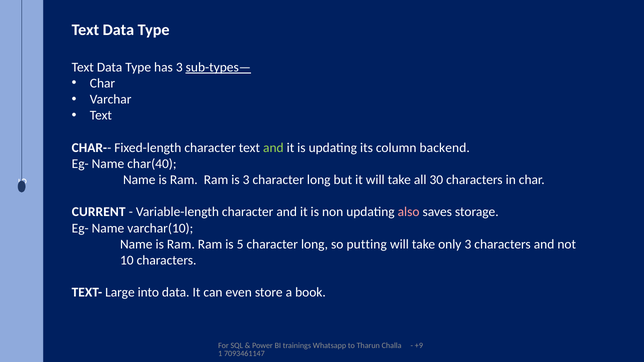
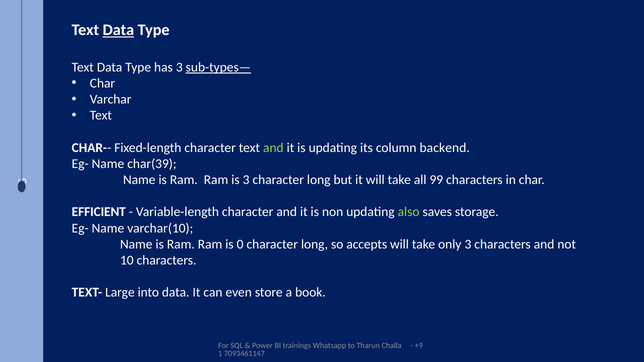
Data underline: none -> present (118, 30)
char(40: char(40 -> char(39 (152, 164)
30: 30 -> 99 (436, 180)
CURRENT: CURRENT -> EFFICIENT (99, 212)
also colour: pink -> light green (409, 212)
is 5: 5 -> 0 (240, 244)
putting: putting -> accepts (367, 244)
